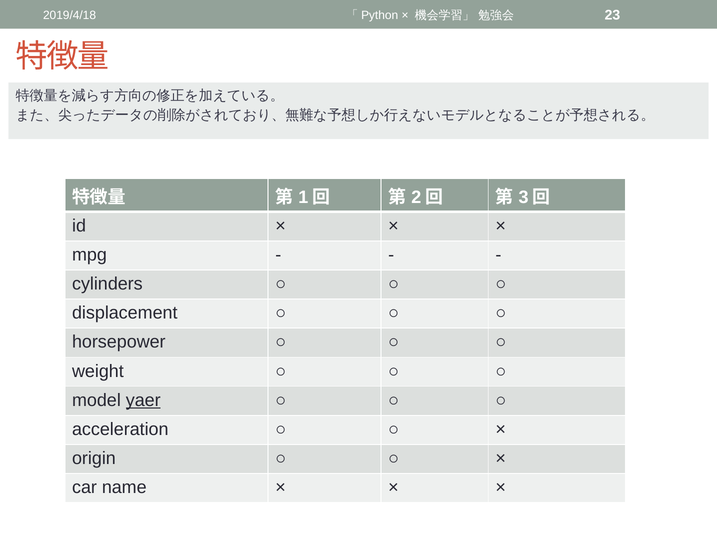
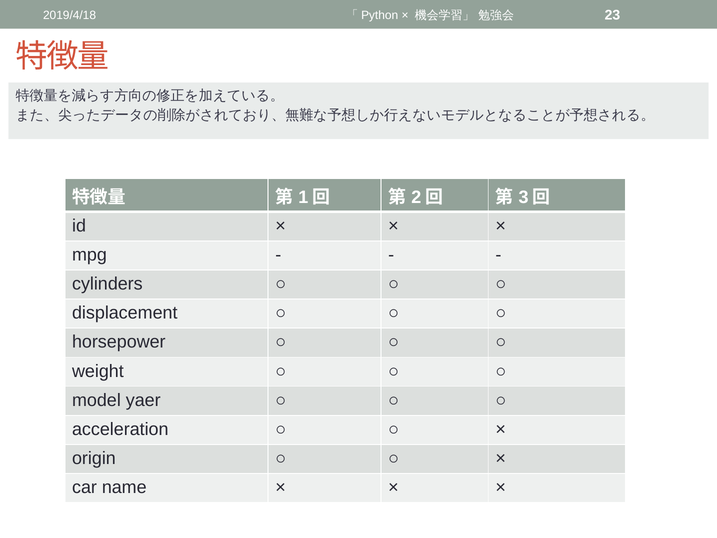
yaer underline: present -> none (143, 400)
